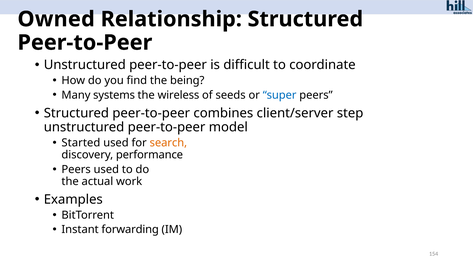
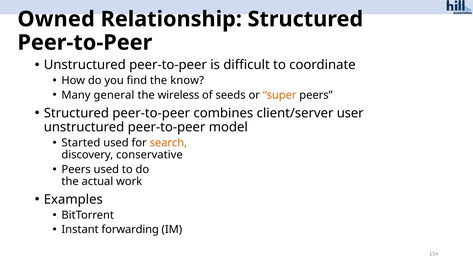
being: being -> know (187, 81)
systems: systems -> general (114, 95)
super colour: blue -> orange (280, 95)
step: step -> user (350, 113)
performance: performance -> conservative (149, 155)
